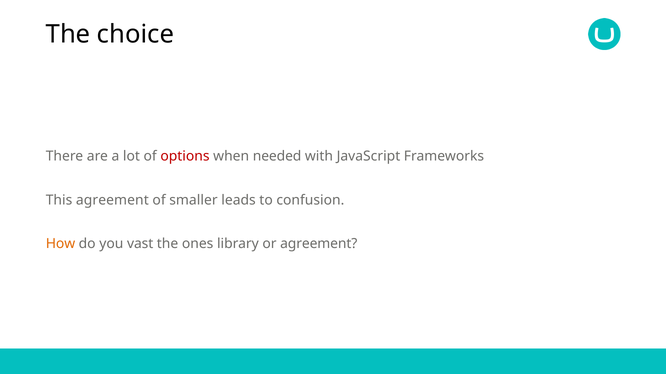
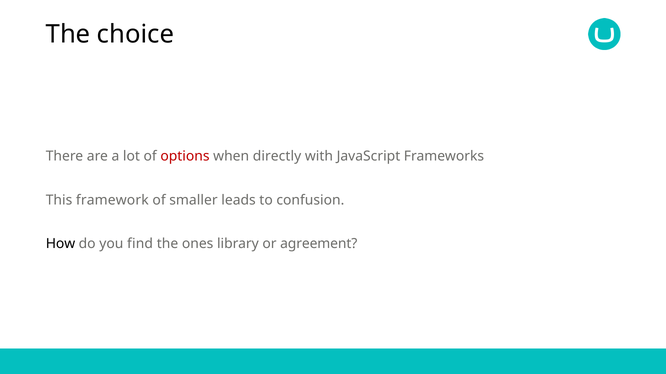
needed: needed -> directly (277, 156)
This agreement: agreement -> framework (112, 200)
How colour: orange -> black (60, 244)
vast: vast -> find (140, 244)
